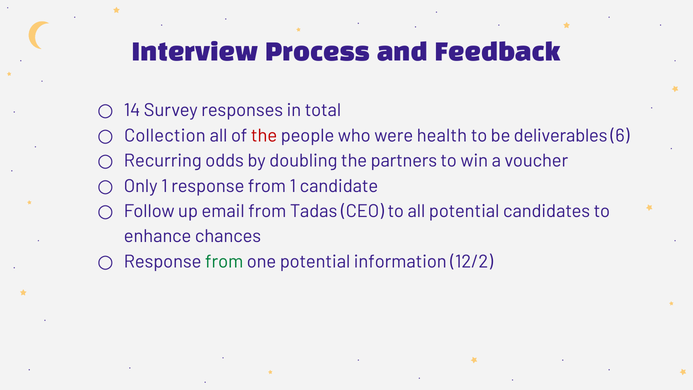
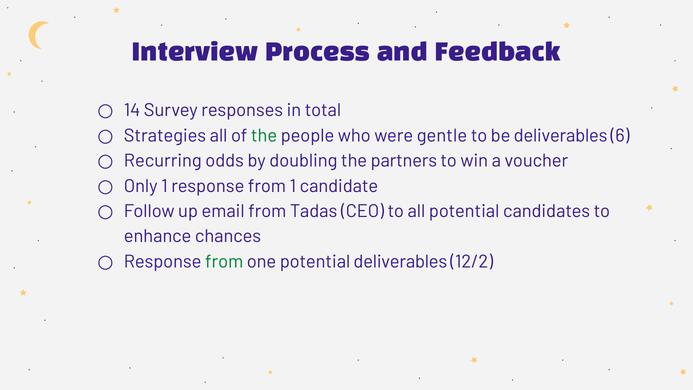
Collection: Collection -> Strategies (165, 136)
the colour: red -> green (264, 136)
health: health -> gentle (442, 136)
potential information: information -> deliverables (400, 262)
